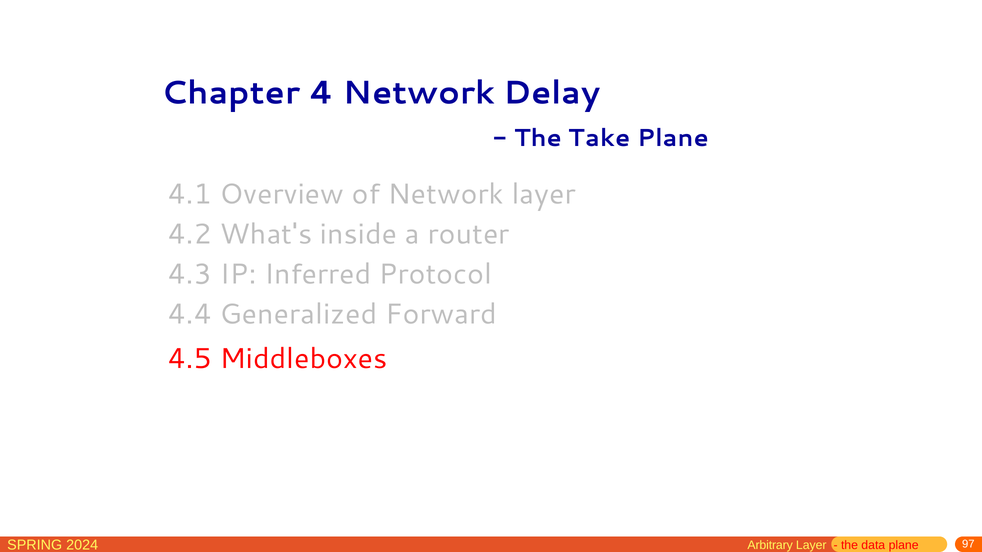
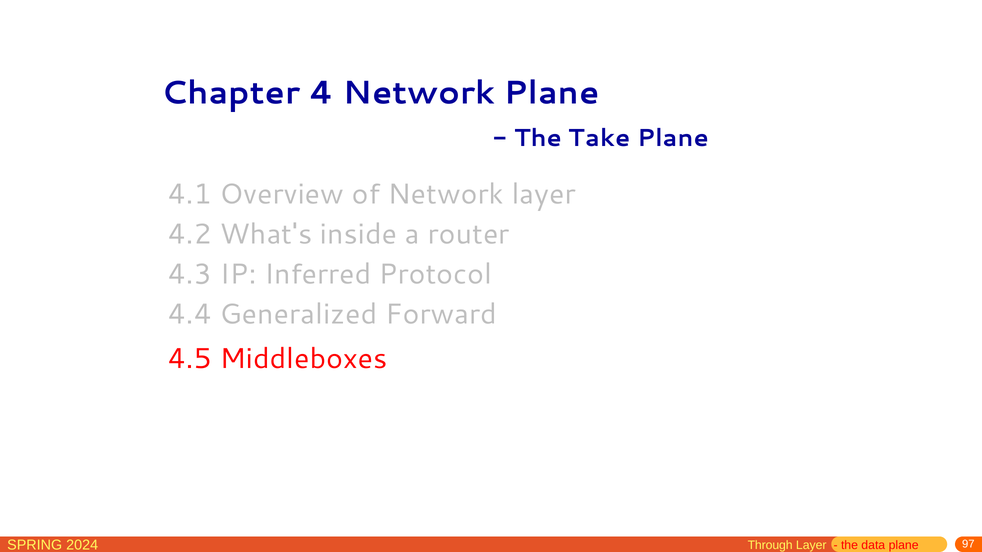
Network Delay: Delay -> Plane (552, 93)
Arbitrary: Arbitrary -> Through (770, 545)
